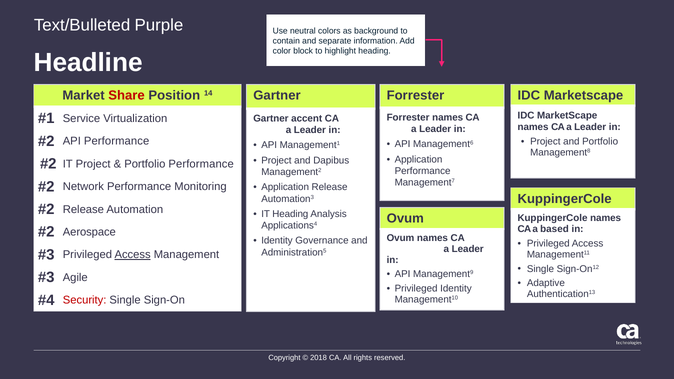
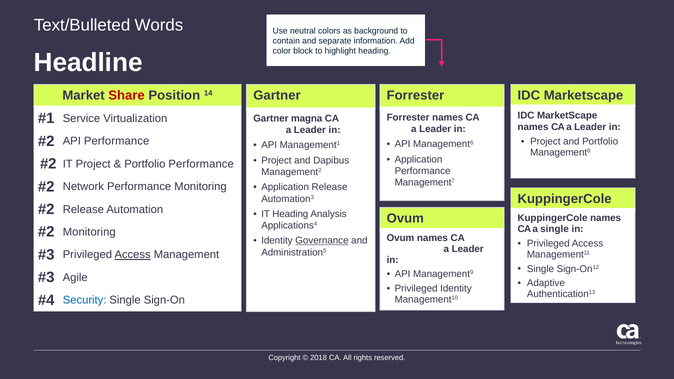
Purple: Purple -> Words (159, 25)
accent: accent -> magna (307, 118)
a based: based -> single (554, 229)
Aerospace: Aerospace -> Monitoring (89, 232)
Governance underline: none -> present (322, 241)
Security colour: red -> blue (85, 300)
